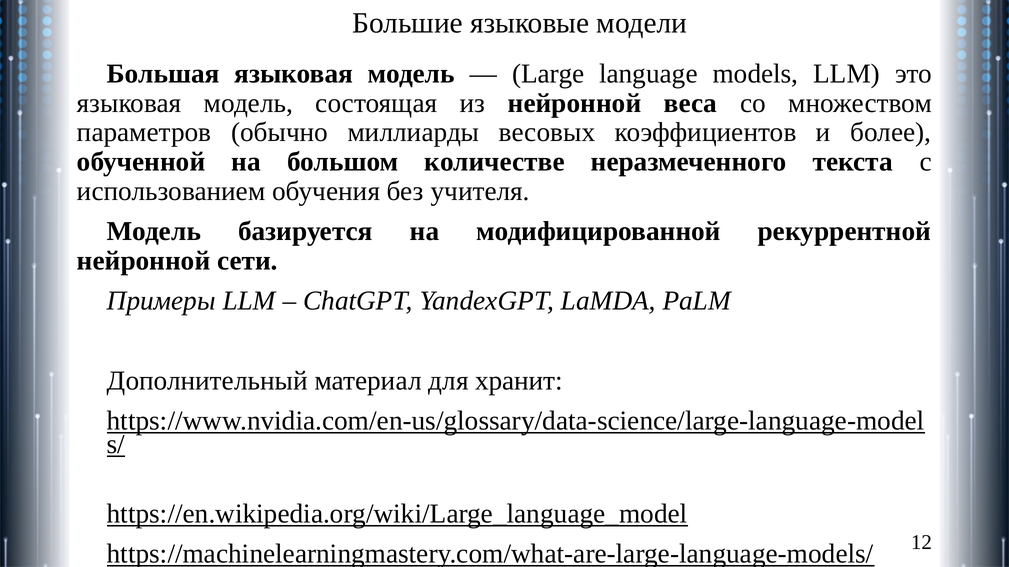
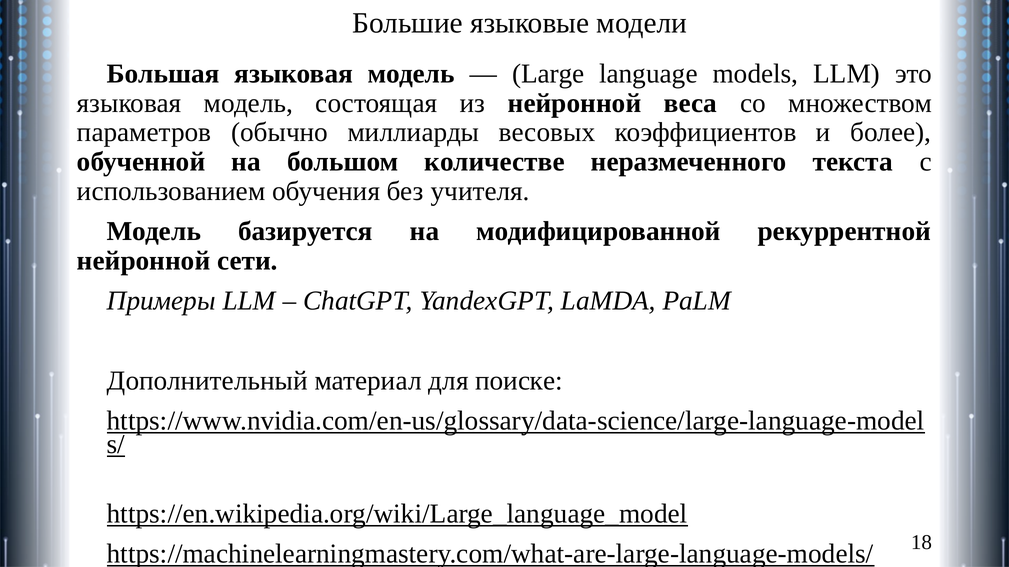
хранит: хранит -> поиске (519, 381)
12: 12 -> 18 (921, 543)
